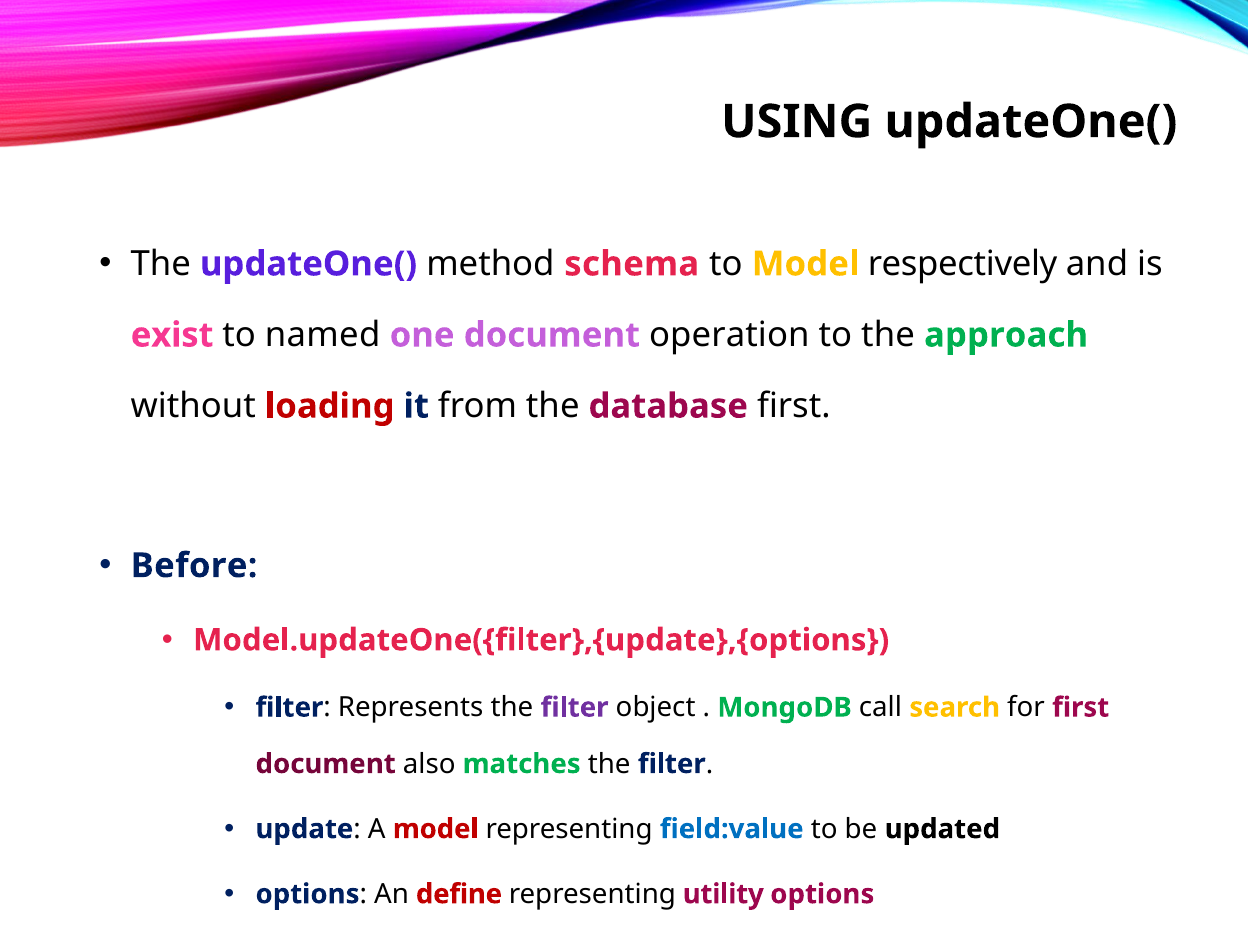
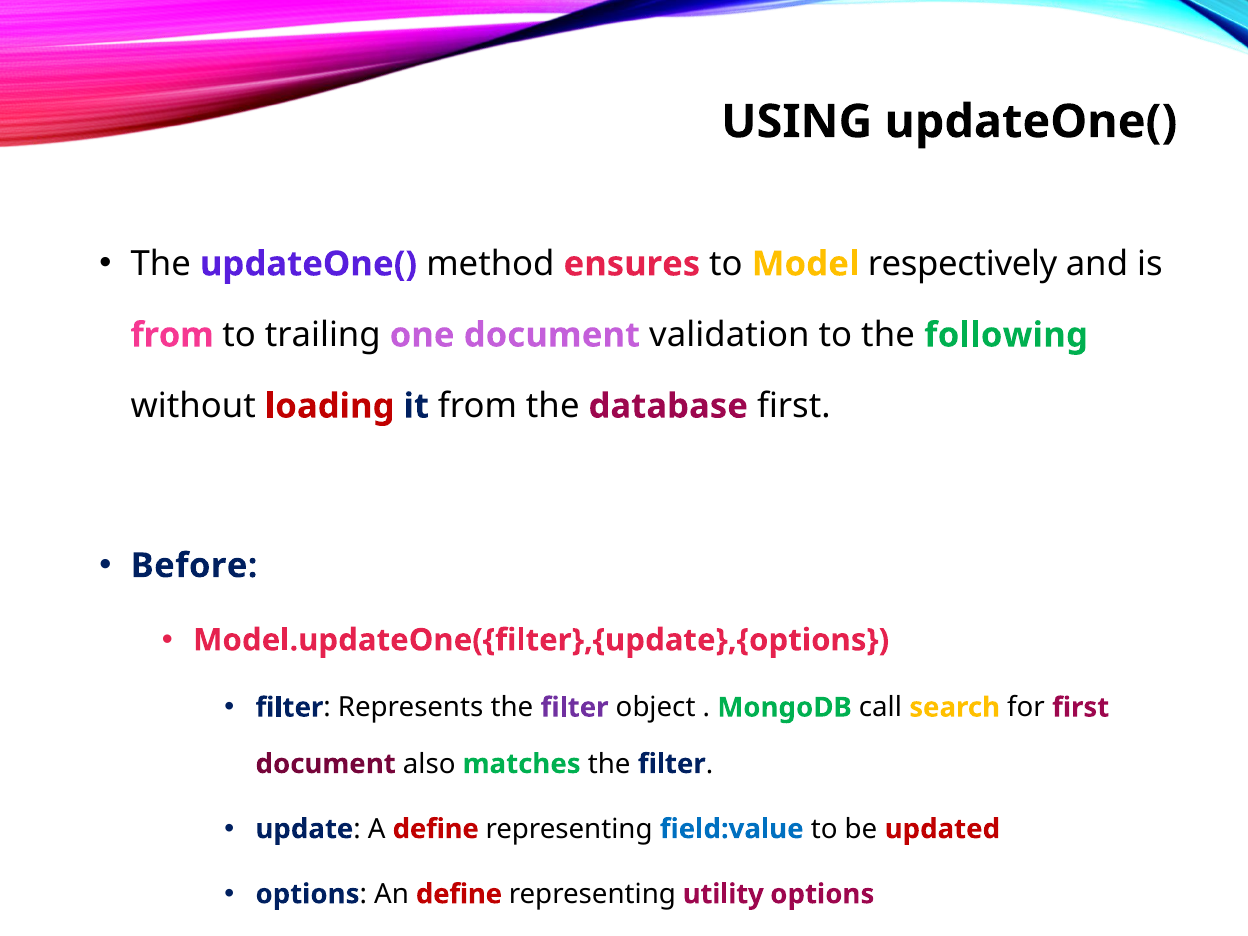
schema: schema -> ensures (632, 264)
exist: exist -> from (172, 335)
named: named -> trailing (323, 335)
operation: operation -> validation (729, 335)
approach: approach -> following (1006, 335)
A model: model -> define (436, 829)
updated colour: black -> red (942, 829)
